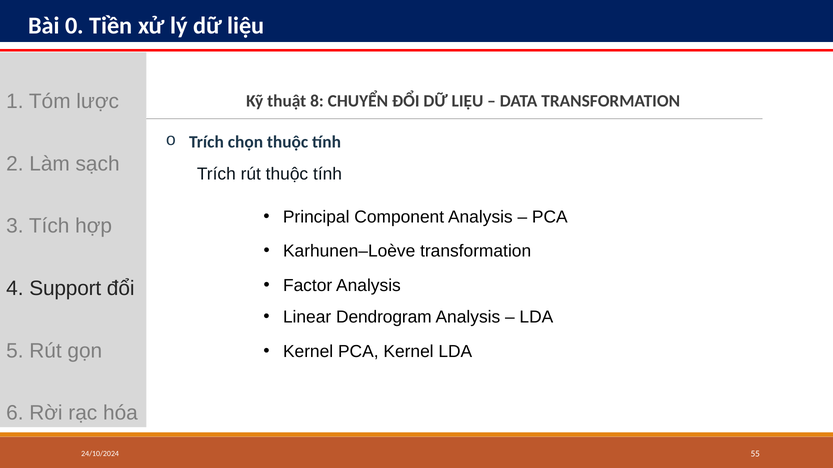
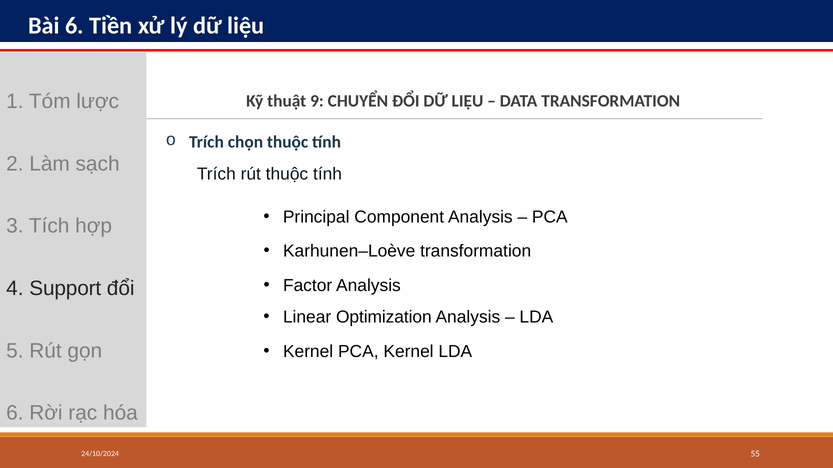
Bài 0: 0 -> 6 (74, 26)
8: 8 -> 9 (317, 101)
Dendrogram: Dendrogram -> Optimization (384, 318)
